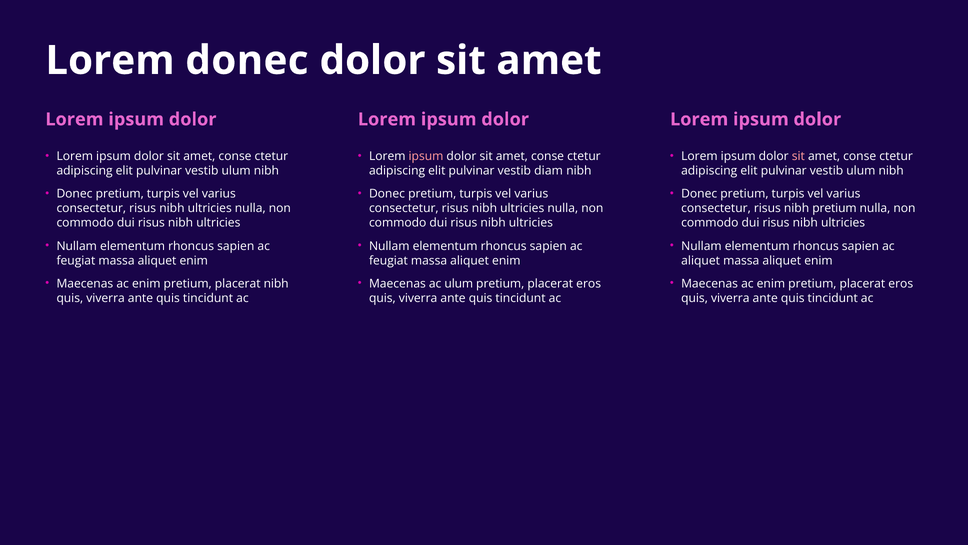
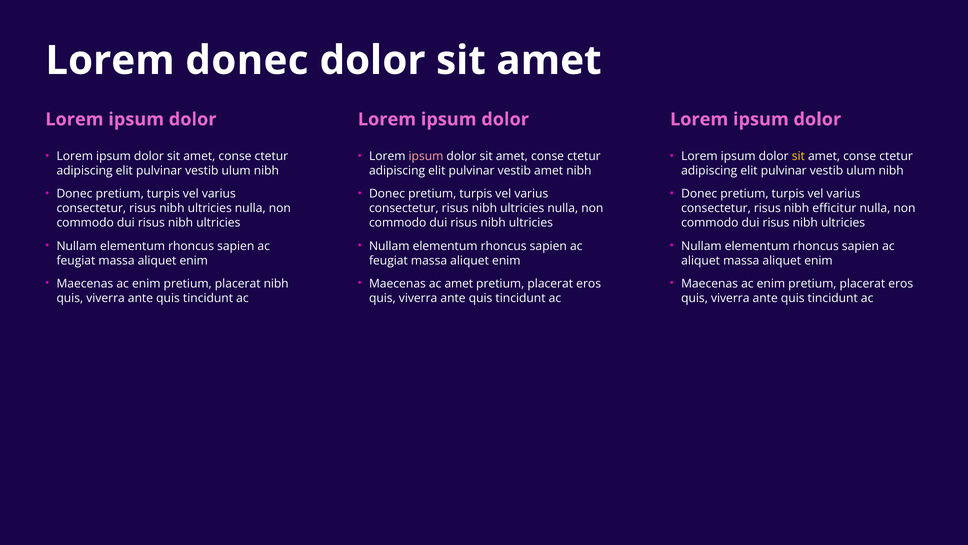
sit colour: pink -> yellow (798, 156)
vestib diam: diam -> amet (549, 171)
nibh pretium: pretium -> efficitur (834, 208)
ac ulum: ulum -> amet (459, 283)
